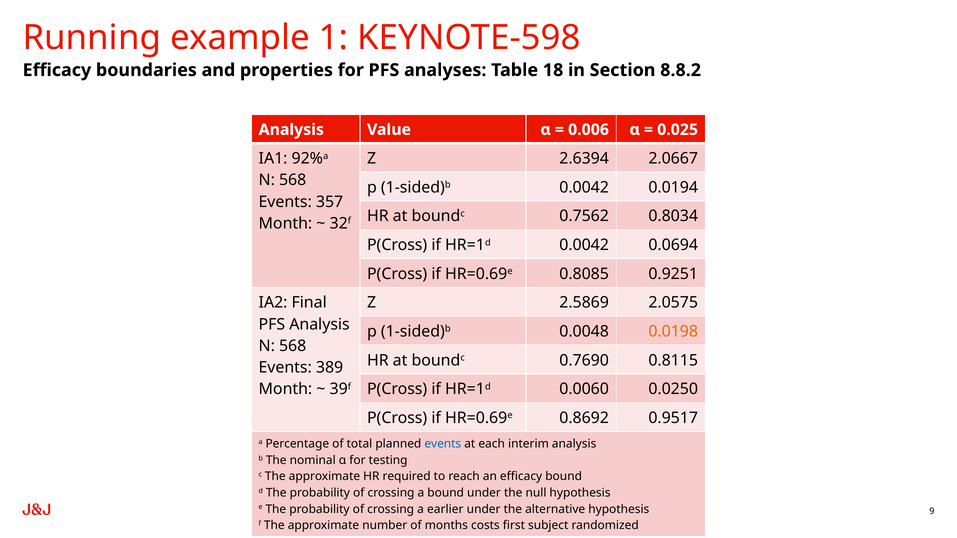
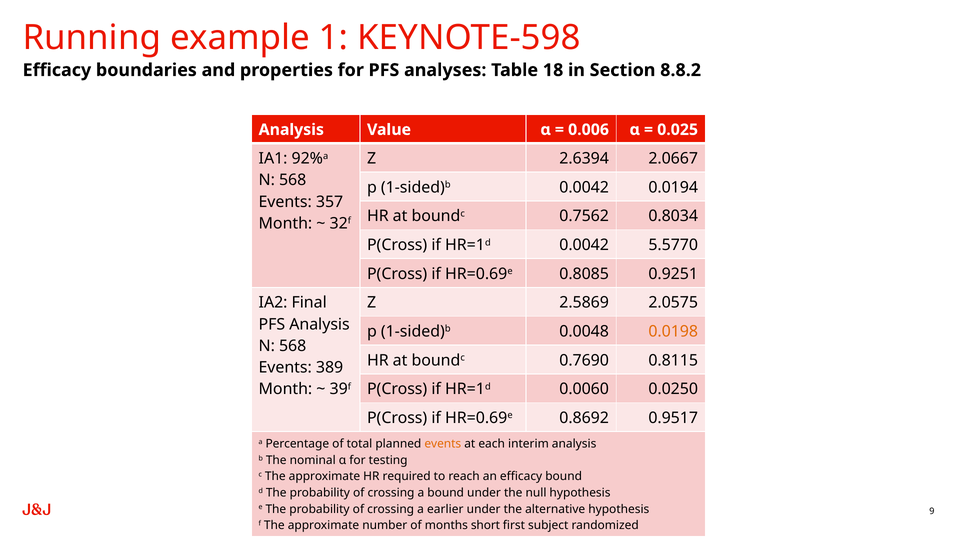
0.0694: 0.0694 -> 5.5770 (673, 245)
events colour: blue -> orange (443, 444)
costs: costs -> short (485, 526)
